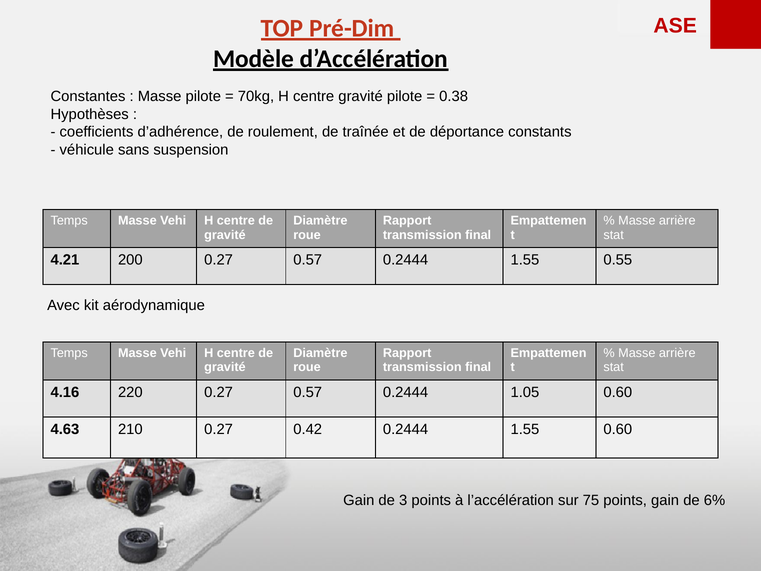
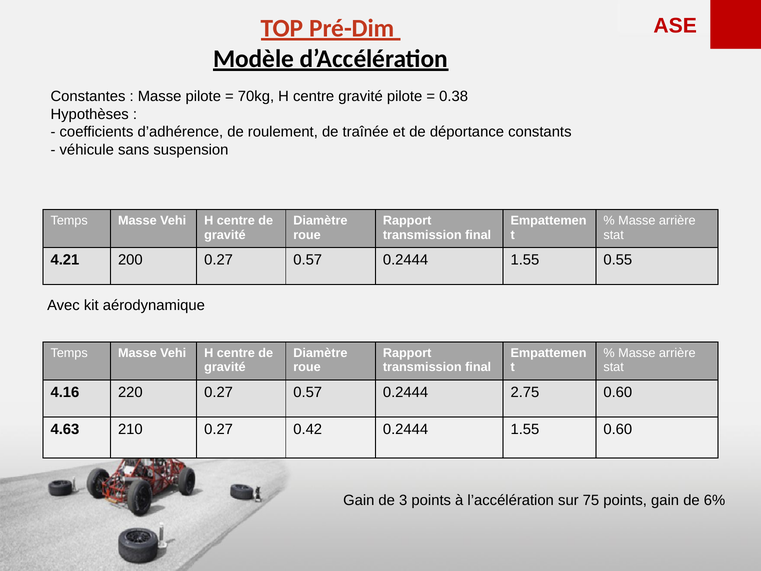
1.05: 1.05 -> 2.75 (525, 392)
